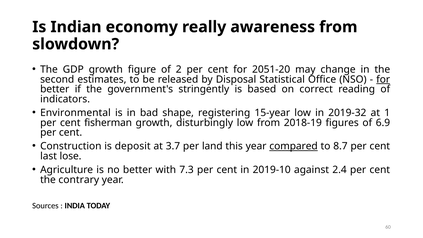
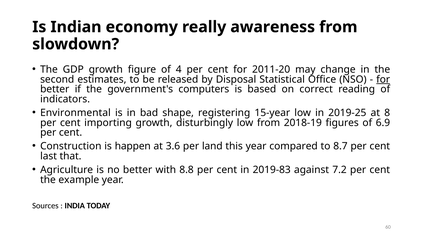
2: 2 -> 4 (179, 69)
2051-20: 2051-20 -> 2011-20 (271, 69)
stringently: stringently -> computers (204, 89)
2019-32: 2019-32 -> 2019-25 (347, 113)
1: 1 -> 8 (387, 113)
fisherman: fisherman -> importing (108, 123)
deposit: deposit -> happen (133, 146)
3.7: 3.7 -> 3.6 (173, 146)
compared underline: present -> none (294, 146)
lose: lose -> that (71, 156)
7.3: 7.3 -> 8.8 (187, 170)
2019-10: 2019-10 -> 2019-83 (272, 170)
2.4: 2.4 -> 7.2 (340, 170)
contrary: contrary -> example (79, 180)
